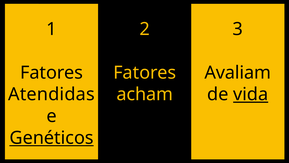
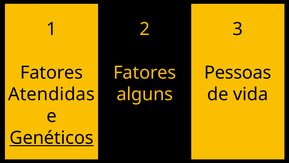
Avaliam: Avaliam -> Pessoas (238, 72)
acham: acham -> alguns (145, 94)
vida underline: present -> none (251, 94)
